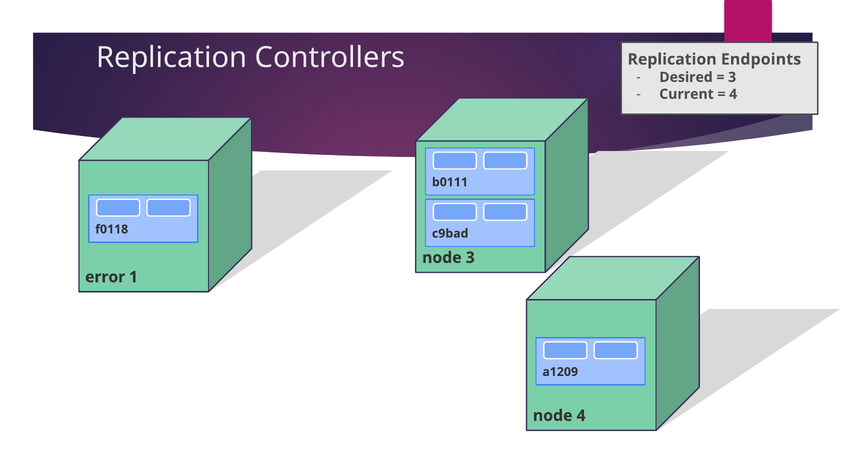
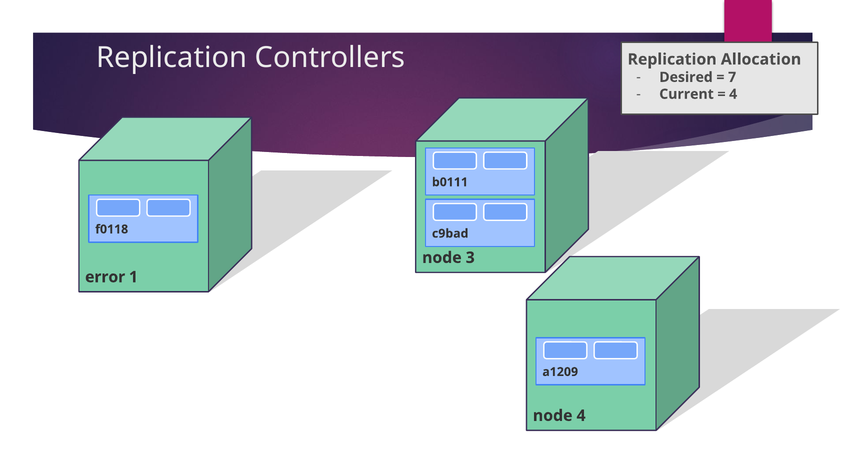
Endpoints: Endpoints -> Allocation (761, 59)
3: 3 -> 7 (732, 77)
